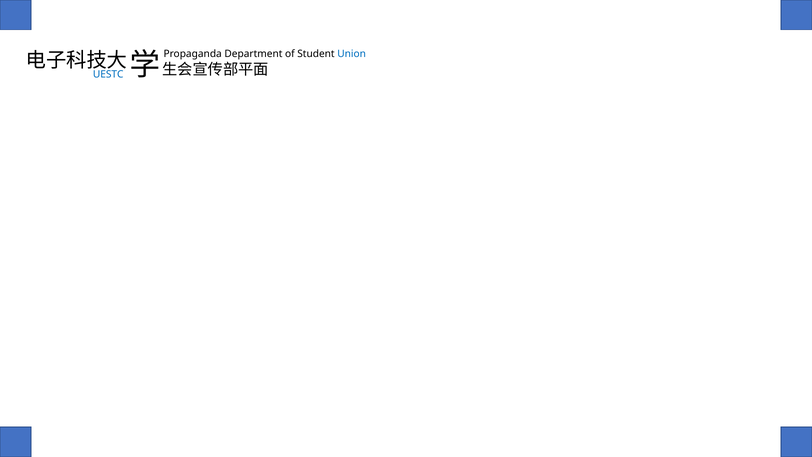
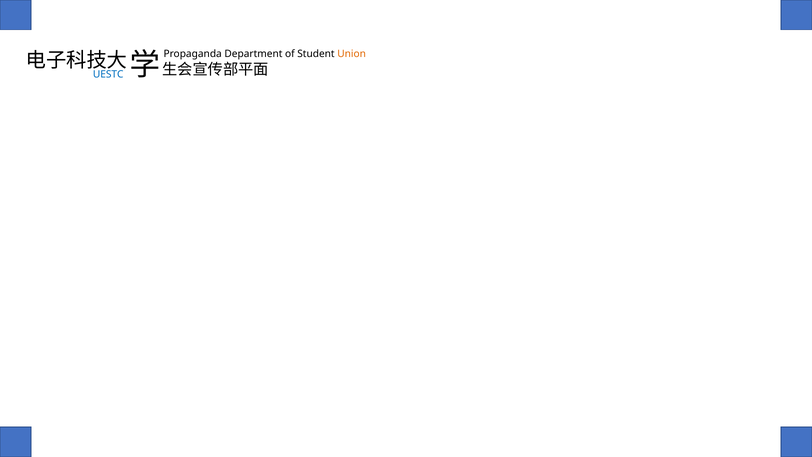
Union colour: blue -> orange (352, 54)
